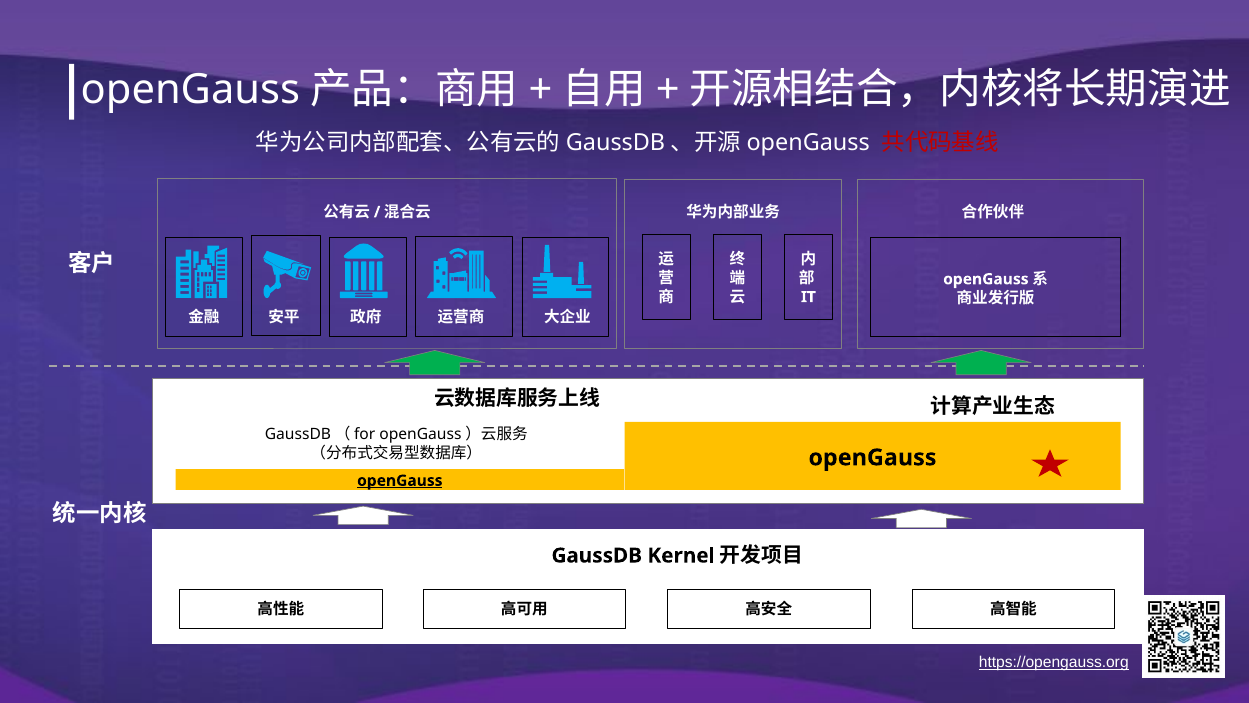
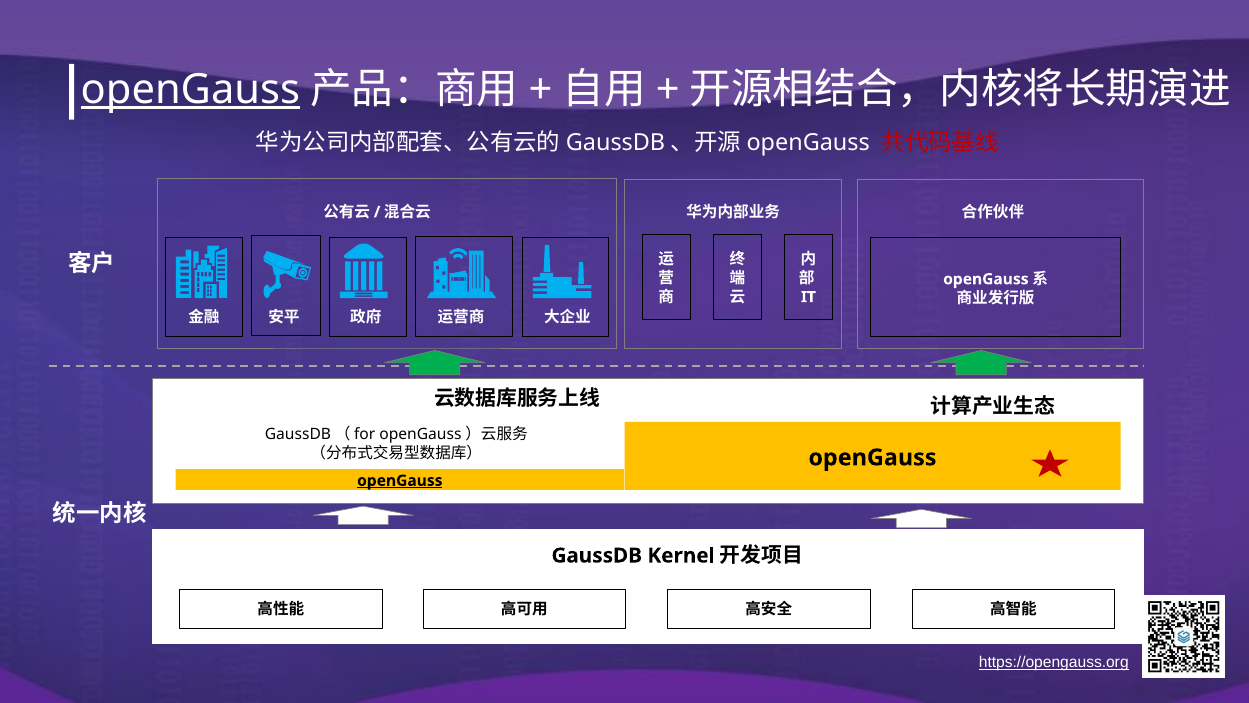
openGauss underline: none -> present (190, 90)
